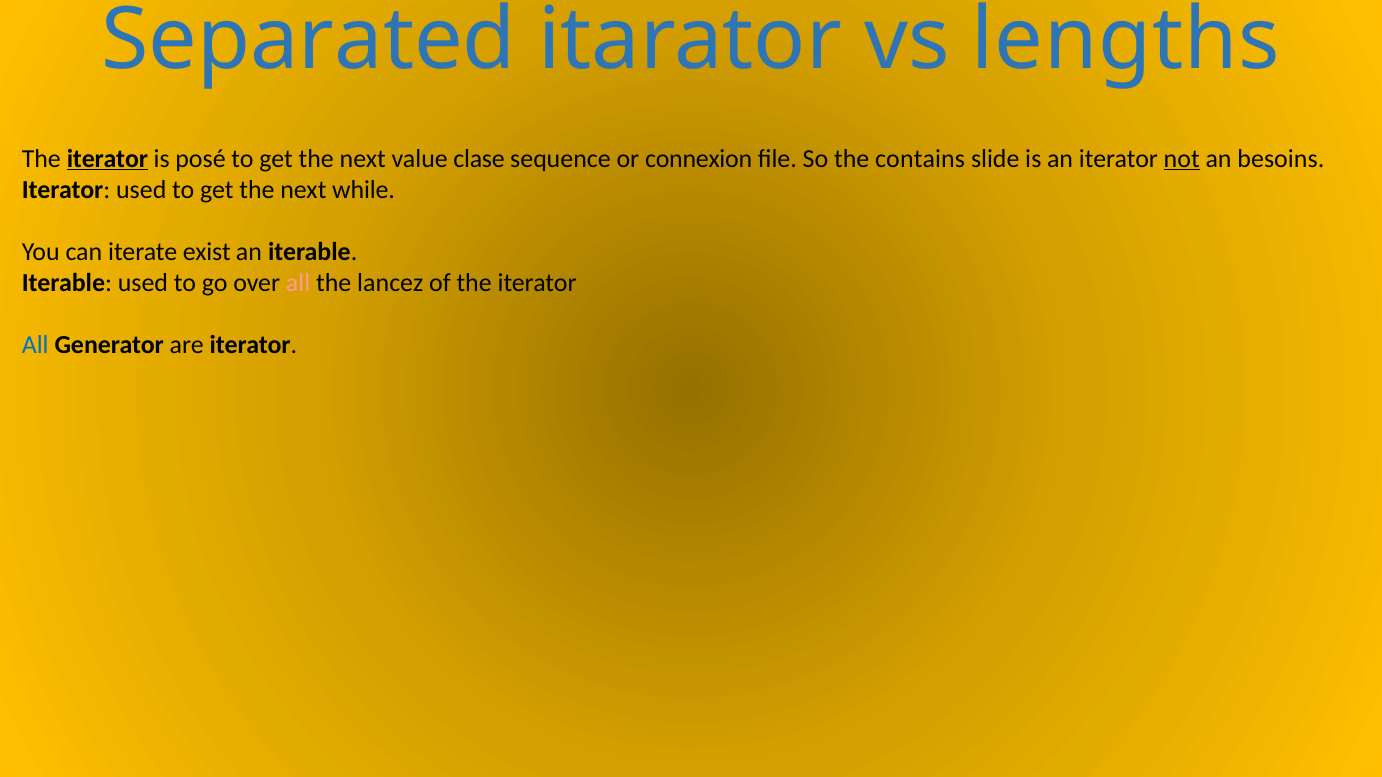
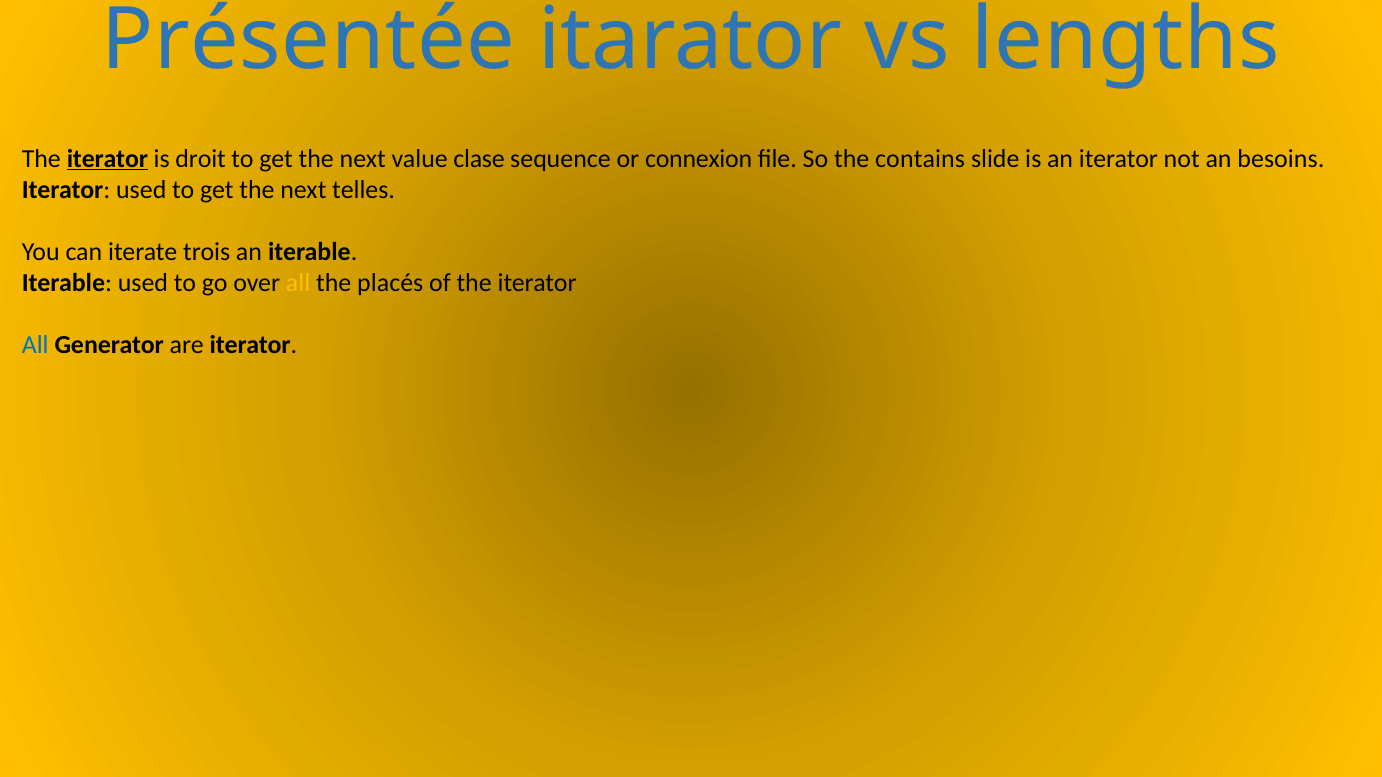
Separated: Separated -> Présentée (308, 40)
posé: posé -> droit (201, 159)
not underline: present -> none (1182, 159)
while: while -> telles (364, 190)
exist: exist -> trois (207, 252)
all colour: pink -> yellow (298, 283)
lancez: lancez -> placés (390, 283)
